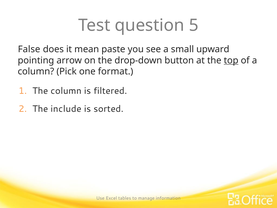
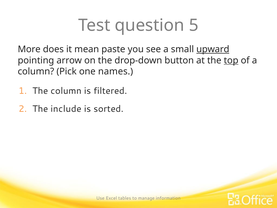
False: False -> More (29, 49)
upward underline: none -> present (213, 49)
format: format -> names (116, 71)
